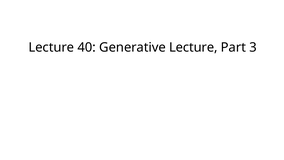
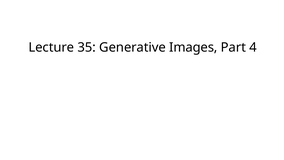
40: 40 -> 35 (87, 47)
Generative Lecture: Lecture -> Images (193, 47)
3: 3 -> 4 (253, 47)
